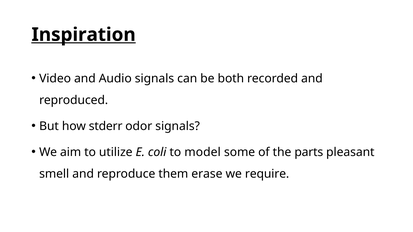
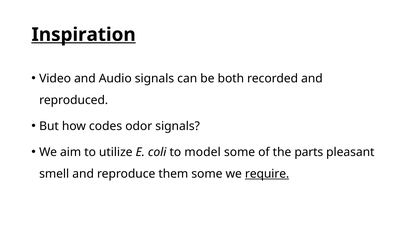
stderr: stderr -> codes (106, 126)
them erase: erase -> some (207, 174)
require underline: none -> present (267, 174)
